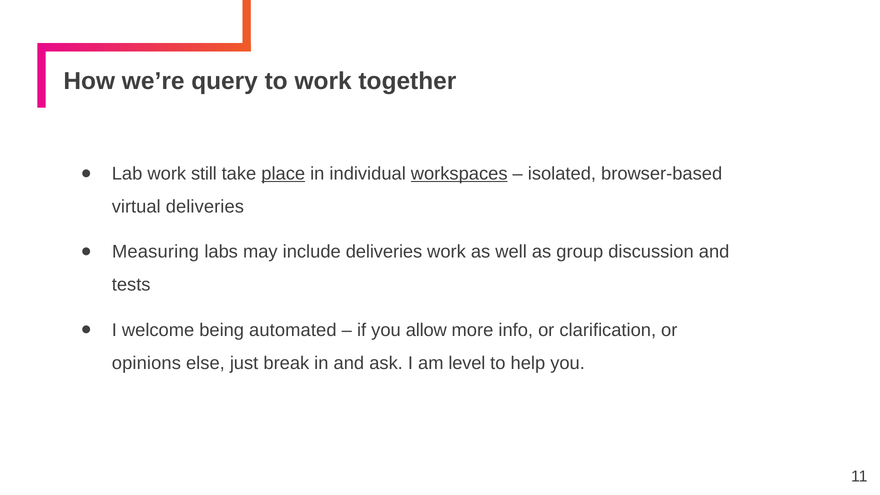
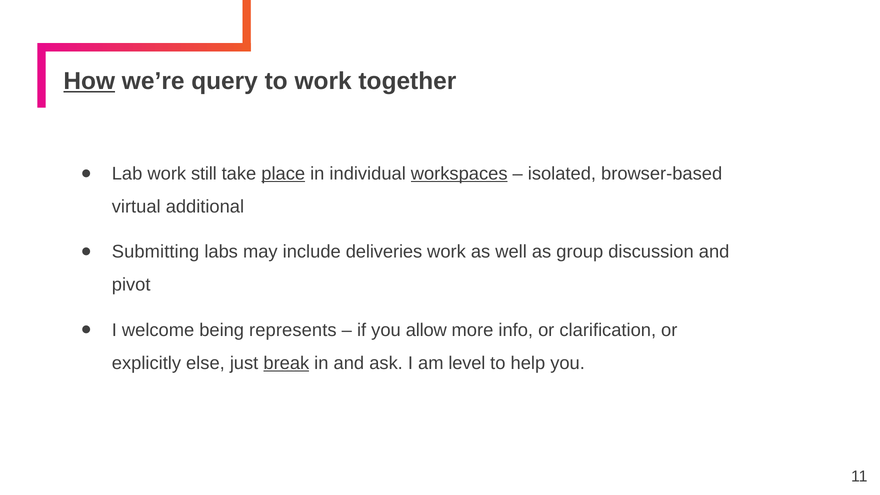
How underline: none -> present (89, 81)
virtual deliveries: deliveries -> additional (205, 207)
Measuring: Measuring -> Submitting (156, 252)
tests: tests -> pivot (131, 285)
automated: automated -> represents (293, 330)
opinions: opinions -> explicitly (146, 363)
break underline: none -> present (286, 363)
